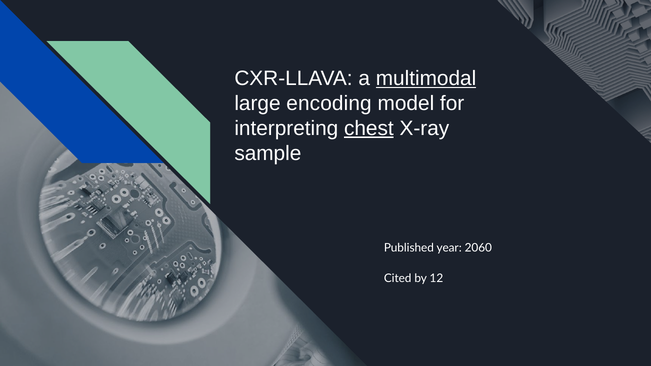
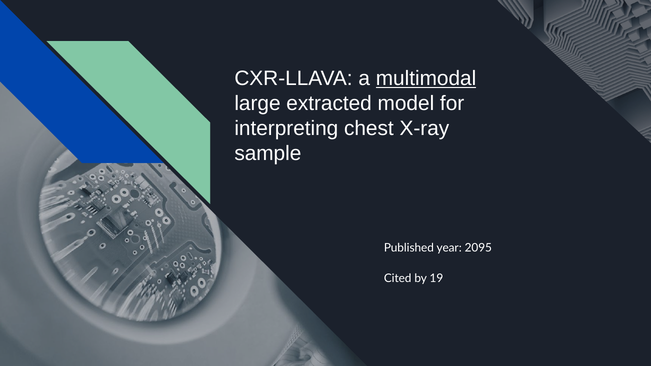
encoding: encoding -> extracted (329, 104)
chest underline: present -> none (369, 128)
2060: 2060 -> 2095 (478, 248)
12: 12 -> 19 (436, 279)
